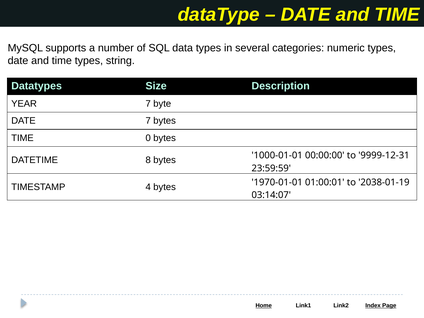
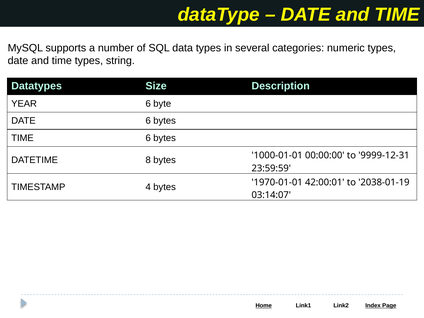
YEAR 7: 7 -> 6 (148, 104)
DATE 7: 7 -> 6 (148, 121)
TIME 0: 0 -> 6 (148, 138)
01:00:01: 01:00:01 -> 42:00:01 (325, 182)
